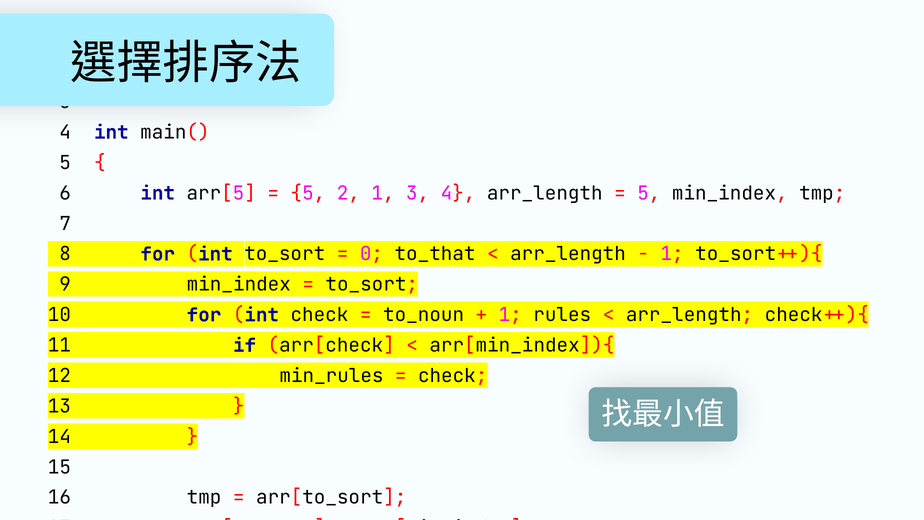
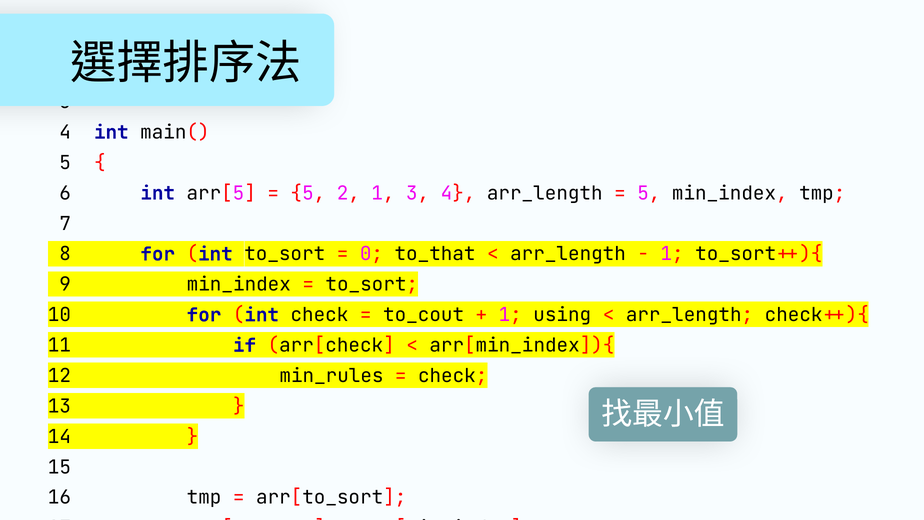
to_noun: to_noun -> to_cout (424, 315)
1 rules: rules -> using (562, 315)
